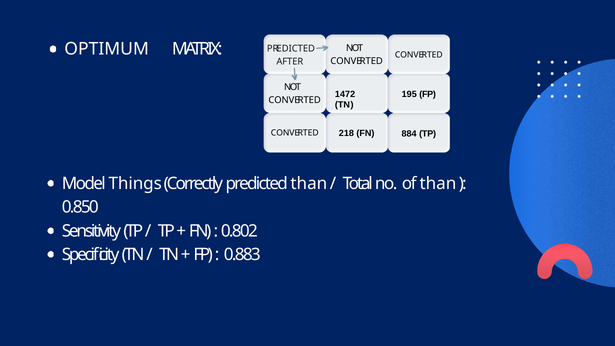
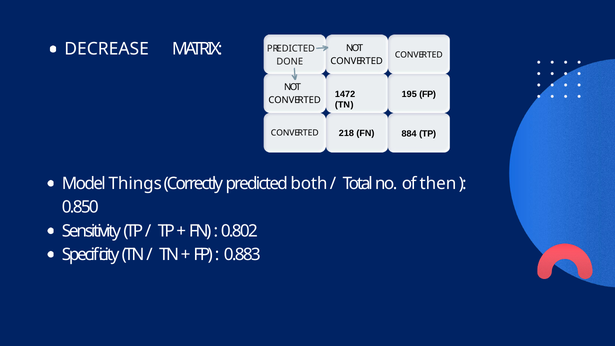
OPTIMUM: OPTIMUM -> DECREASE (107, 49)
AFTER: AFTER -> DONE (290, 62)
predicted than: than -> both (309, 184)
of than: than -> then (438, 184)
